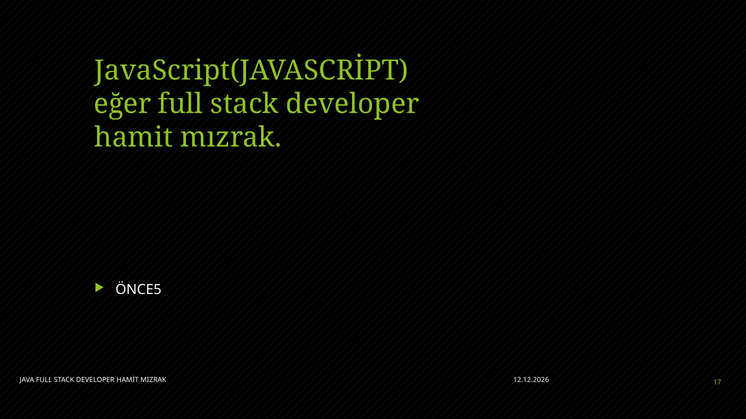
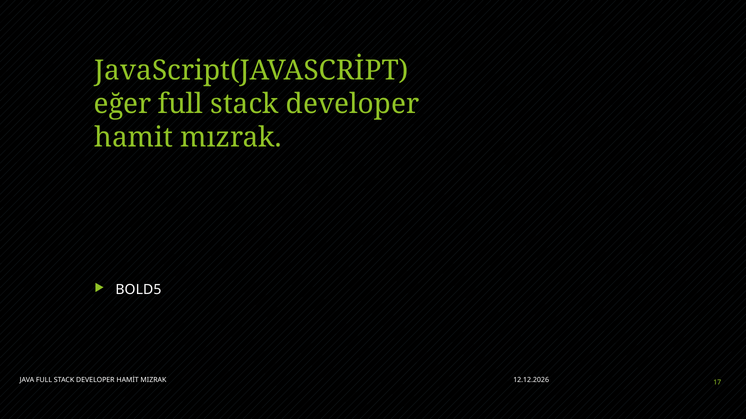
ÖNCE5: ÖNCE5 -> BOLD5 (138, 290)
